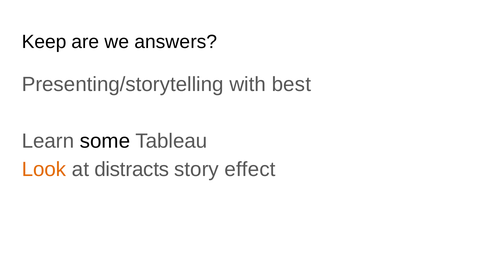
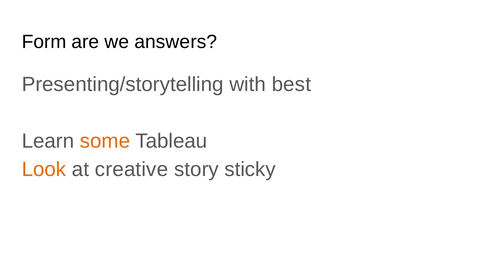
Keep: Keep -> Form (44, 42)
some colour: black -> orange (105, 141)
distracts: distracts -> creative (132, 170)
effect: effect -> sticky (250, 170)
